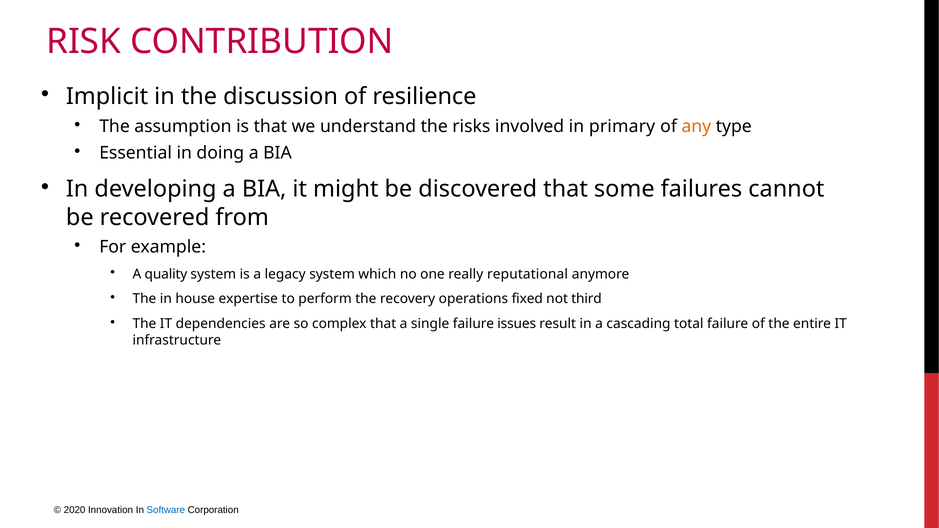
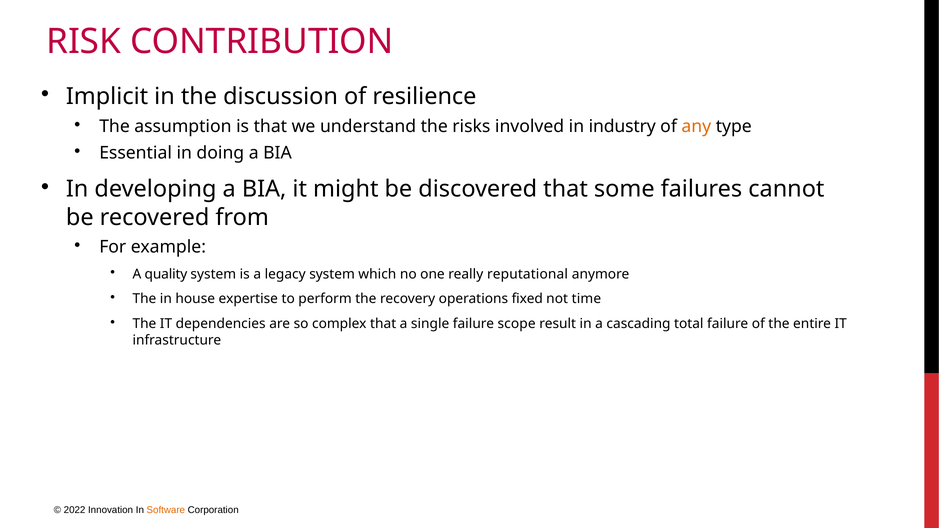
primary: primary -> industry (622, 126)
third: third -> time (586, 299)
issues: issues -> scope (517, 324)
2020: 2020 -> 2022 (75, 510)
Software colour: blue -> orange (166, 510)
